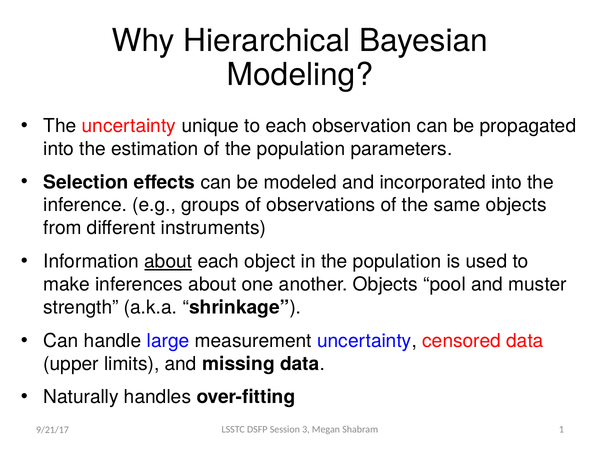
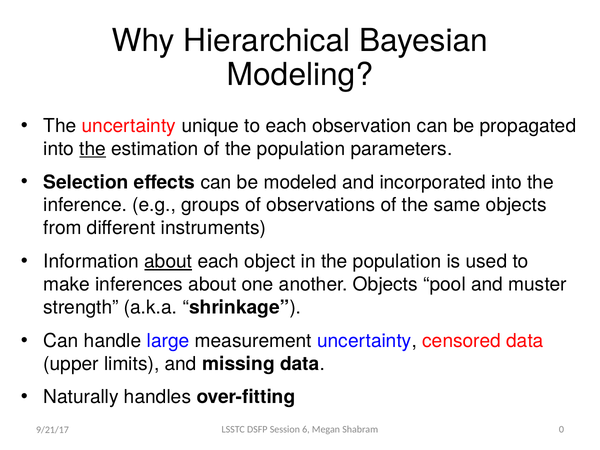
the underline: none -> present (93, 149)
3: 3 -> 6 (306, 430)
1: 1 -> 0 (562, 430)
